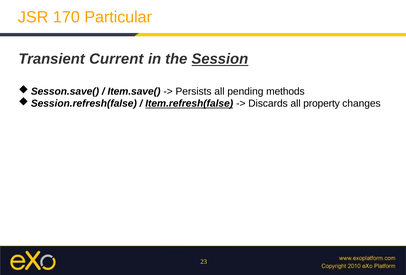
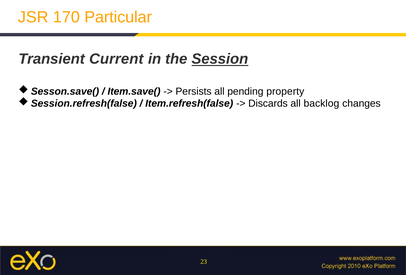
methods: methods -> property (285, 91)
Item.refresh(false underline: present -> none (189, 104)
property: property -> backlog (321, 104)
